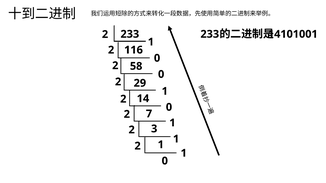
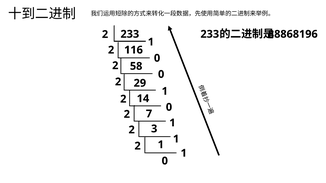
14101001: 14101001 -> 88868196 (293, 34)
